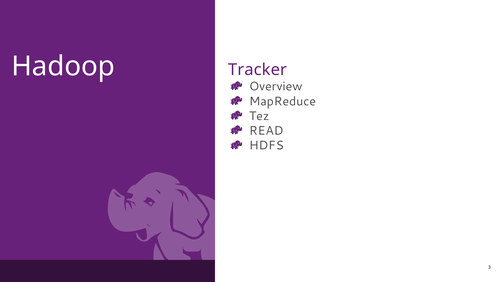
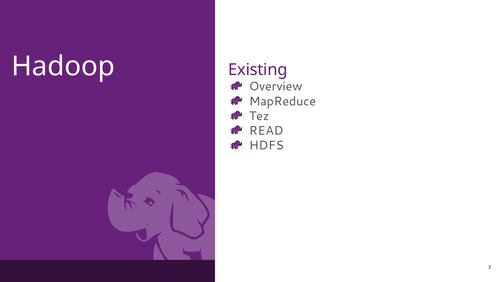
Tracker: Tracker -> Existing (258, 70)
